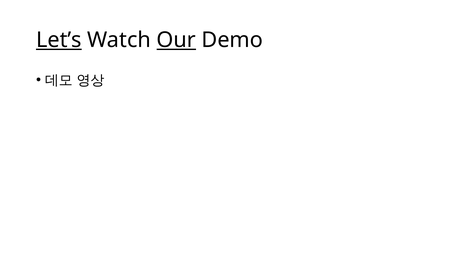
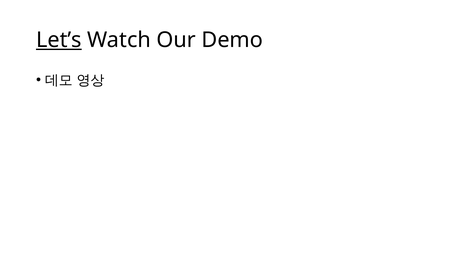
Our underline: present -> none (176, 40)
